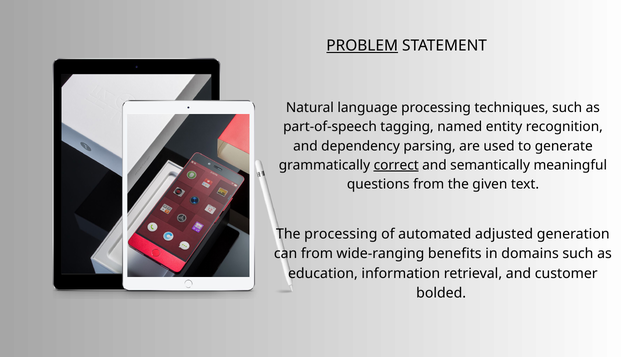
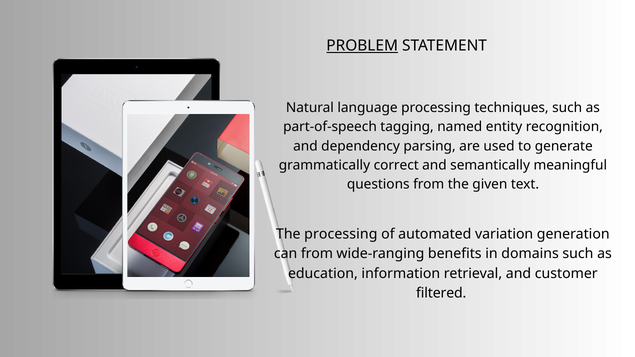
correct underline: present -> none (396, 165)
adjusted: adjusted -> variation (504, 234)
bolded: bolded -> filtered (441, 293)
